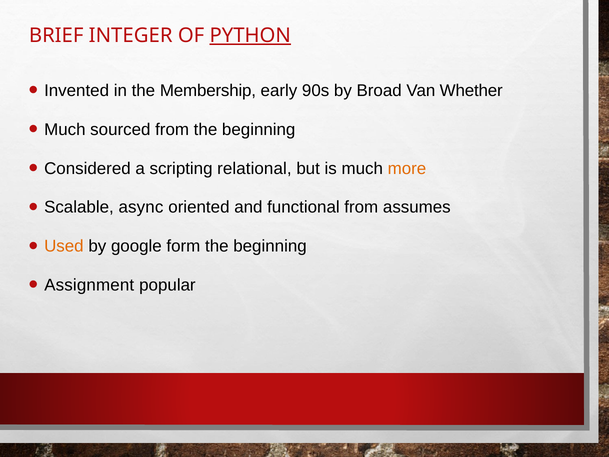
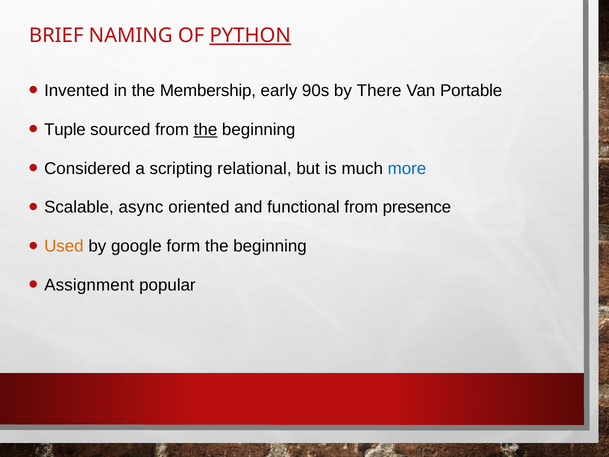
INTEGER: INTEGER -> NAMING (131, 35)
Broad: Broad -> There (379, 91)
Whether: Whether -> Portable (471, 91)
Much: Much -> Tuple (65, 129)
the underline: none -> present (206, 129)
more colour: orange -> blue (407, 168)
assumes: assumes -> presence (417, 207)
